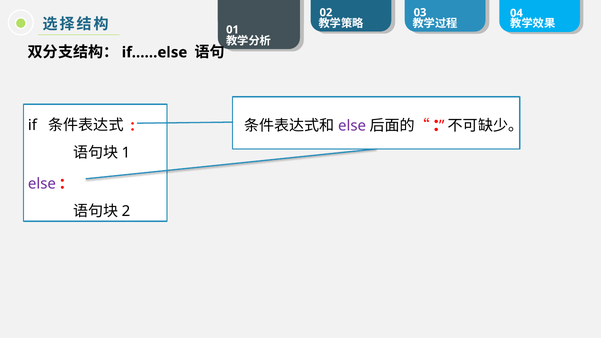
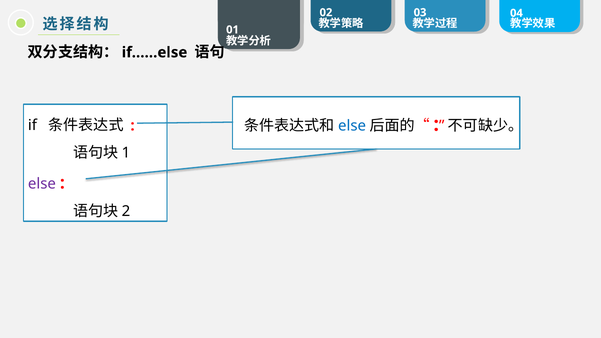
else colour: purple -> blue (352, 126)
